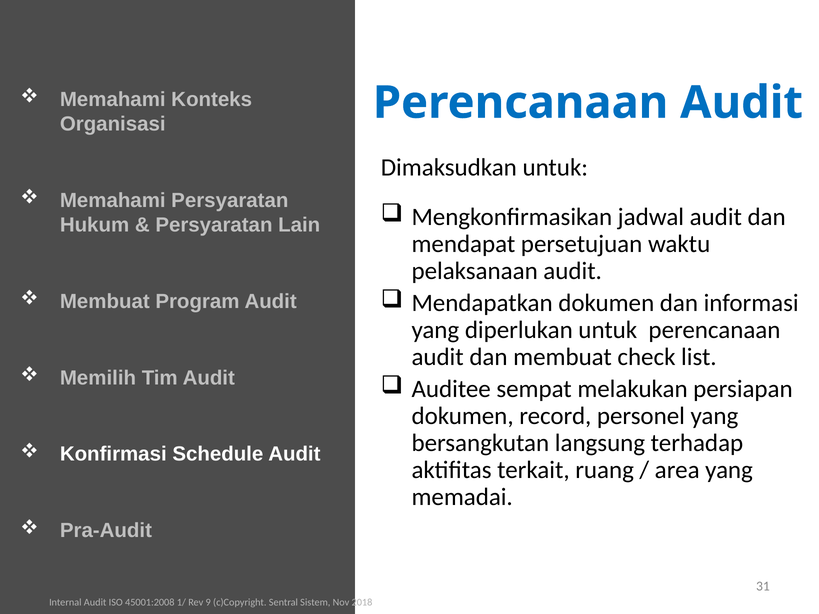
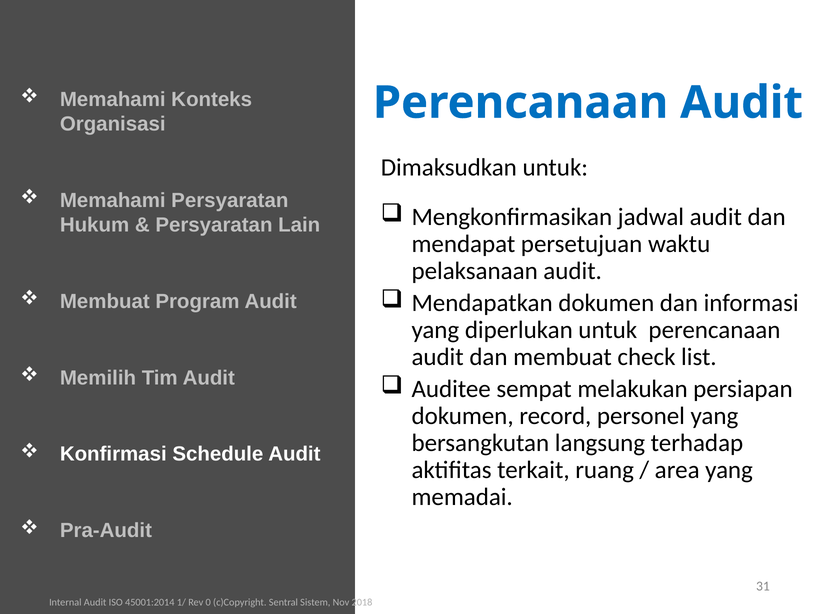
45001:2008: 45001:2008 -> 45001:2014 (150, 603)
9: 9 -> 0 (208, 603)
